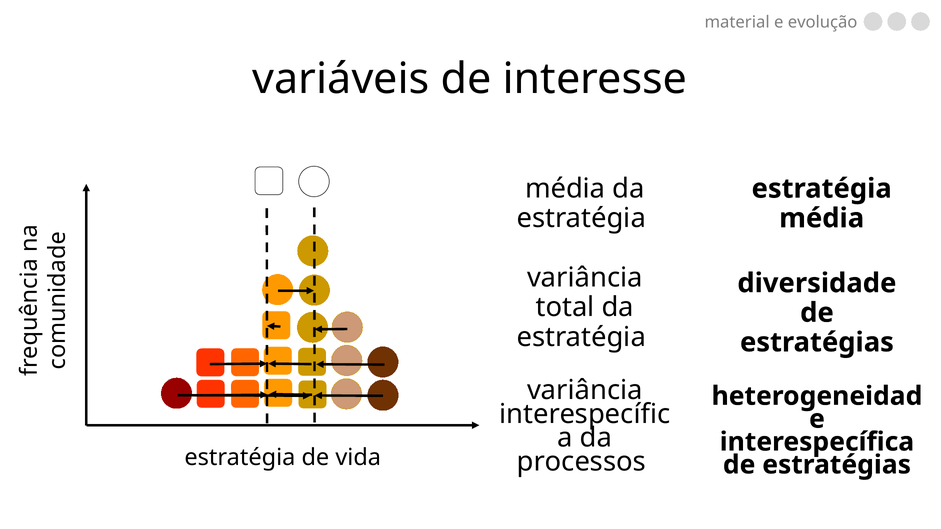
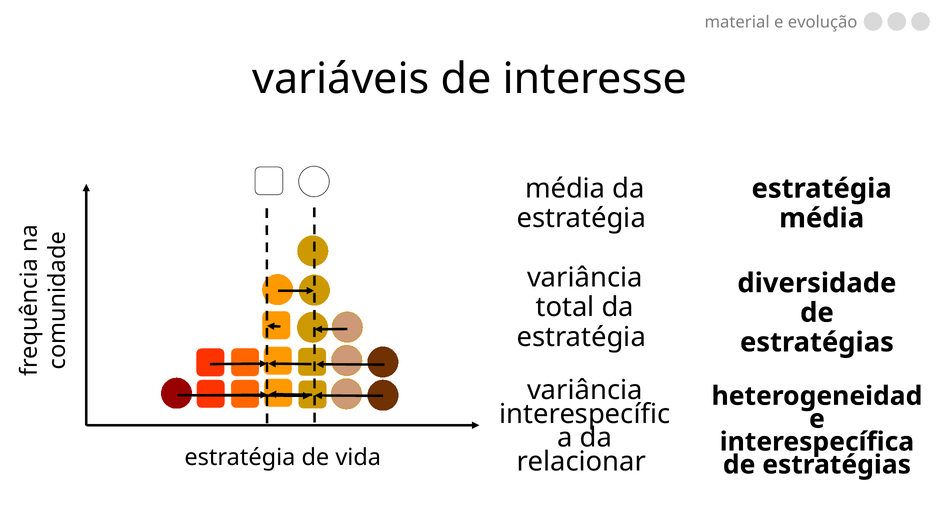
processos: processos -> relacionar (581, 462)
